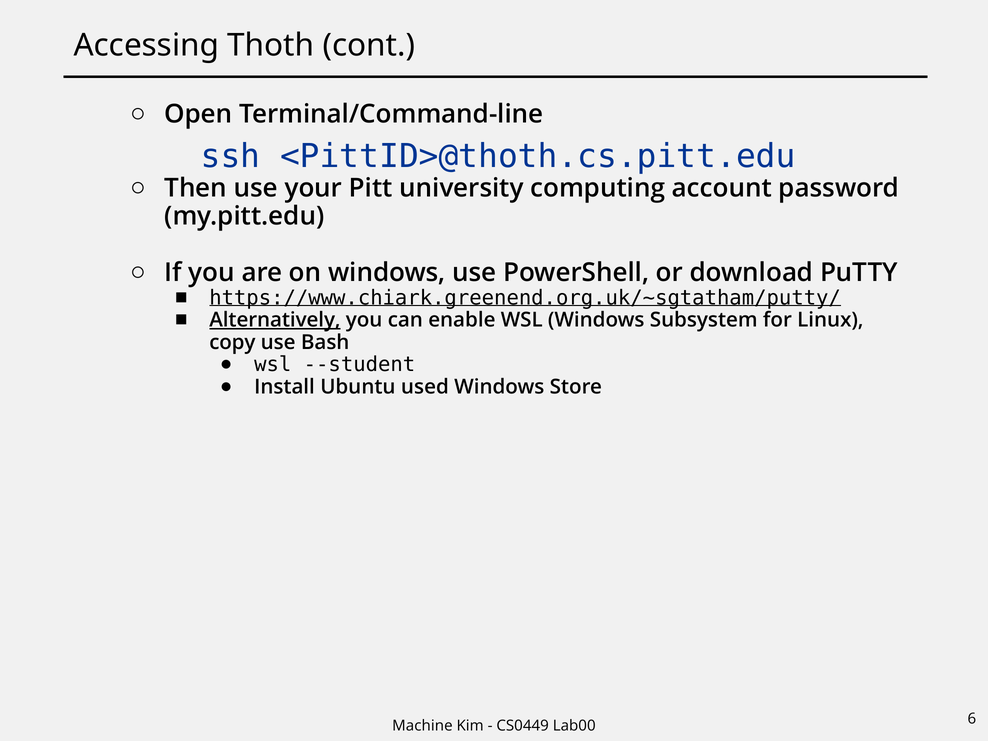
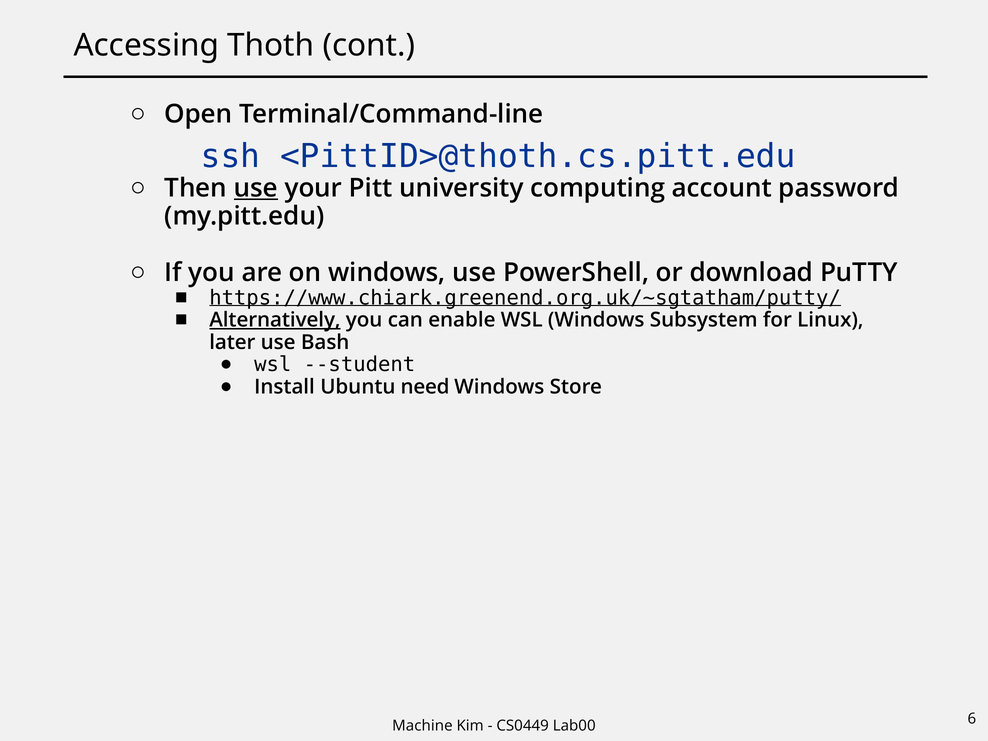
use underline: none -> present (256, 188)
copy: copy -> later (232, 342)
used: used -> need (425, 387)
